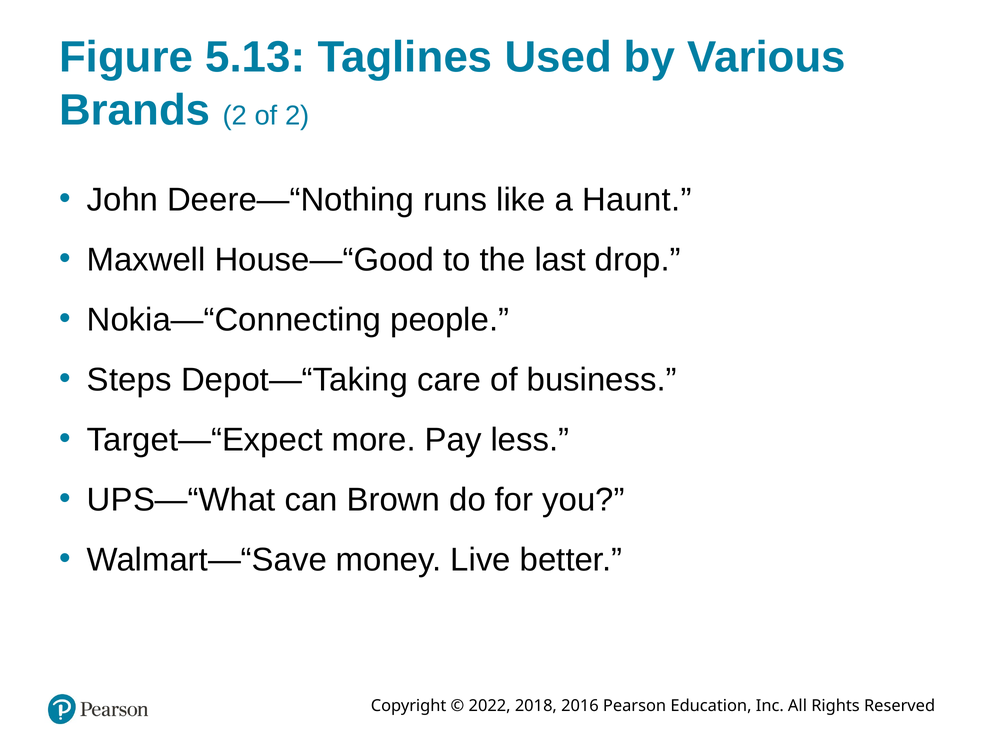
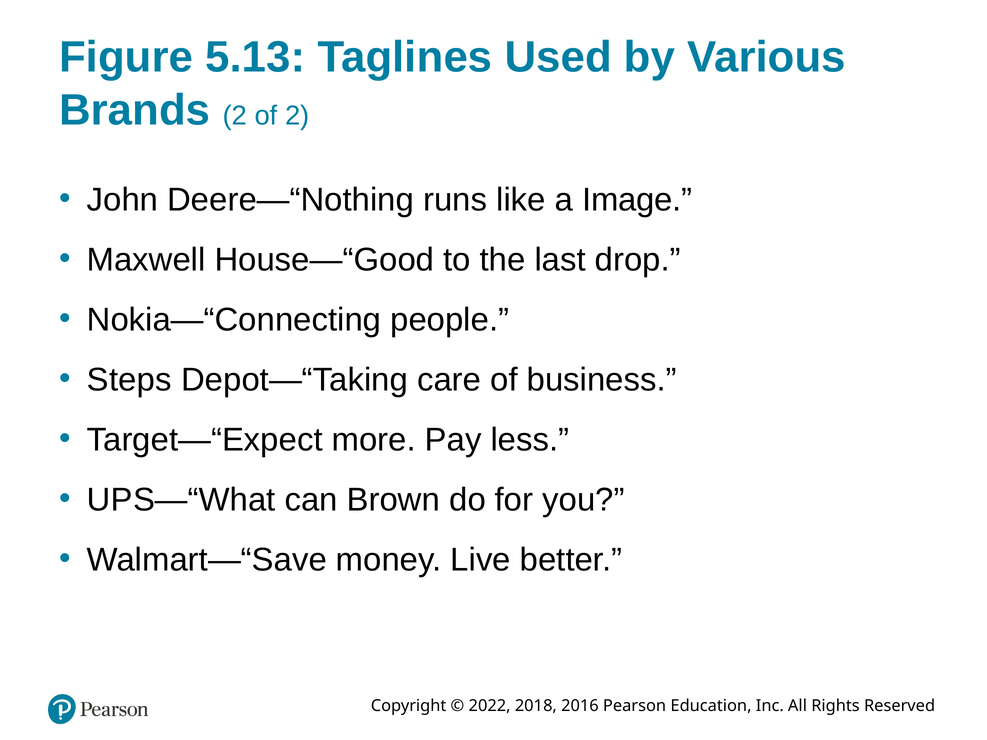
Haunt: Haunt -> Image (637, 200)
